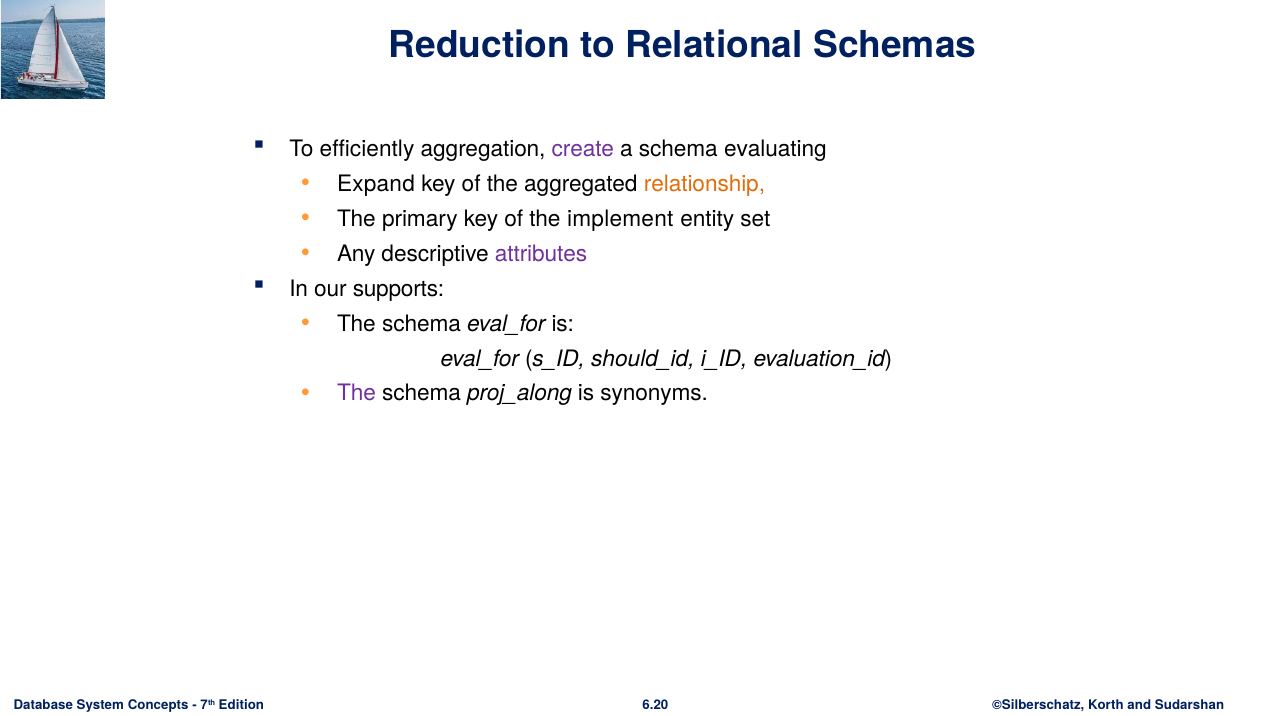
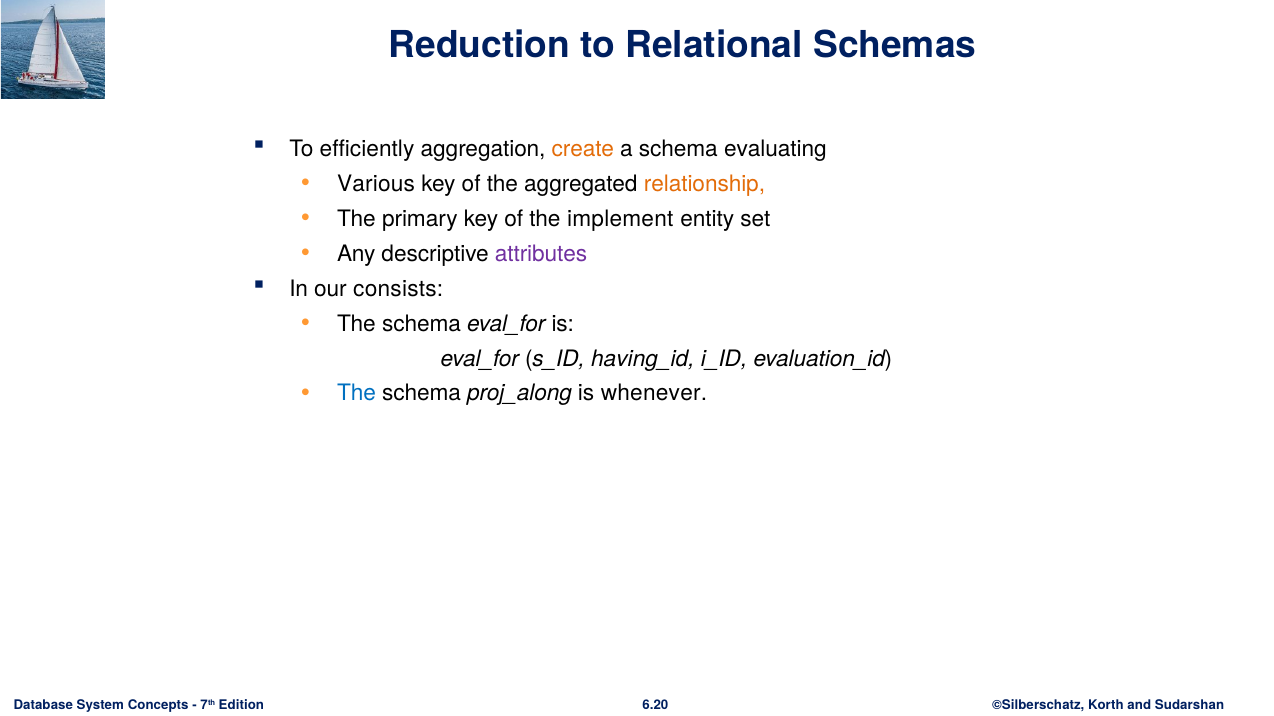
create colour: purple -> orange (583, 149)
Expand: Expand -> Various (376, 184)
supports: supports -> consists (398, 289)
should_id: should_id -> having_id (643, 359)
The colour: purple -> blue (356, 394)
synonyms: synonyms -> whenever (654, 394)
